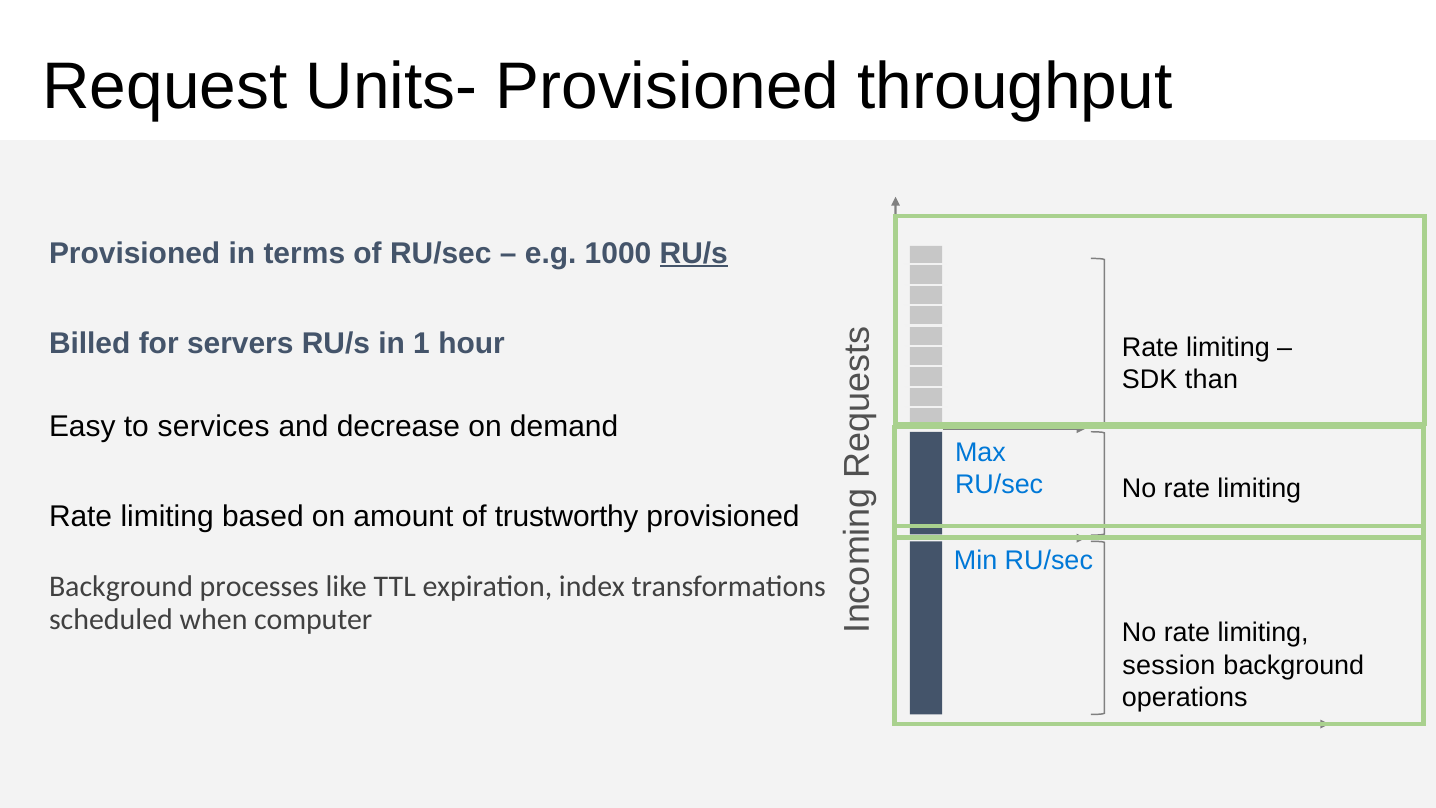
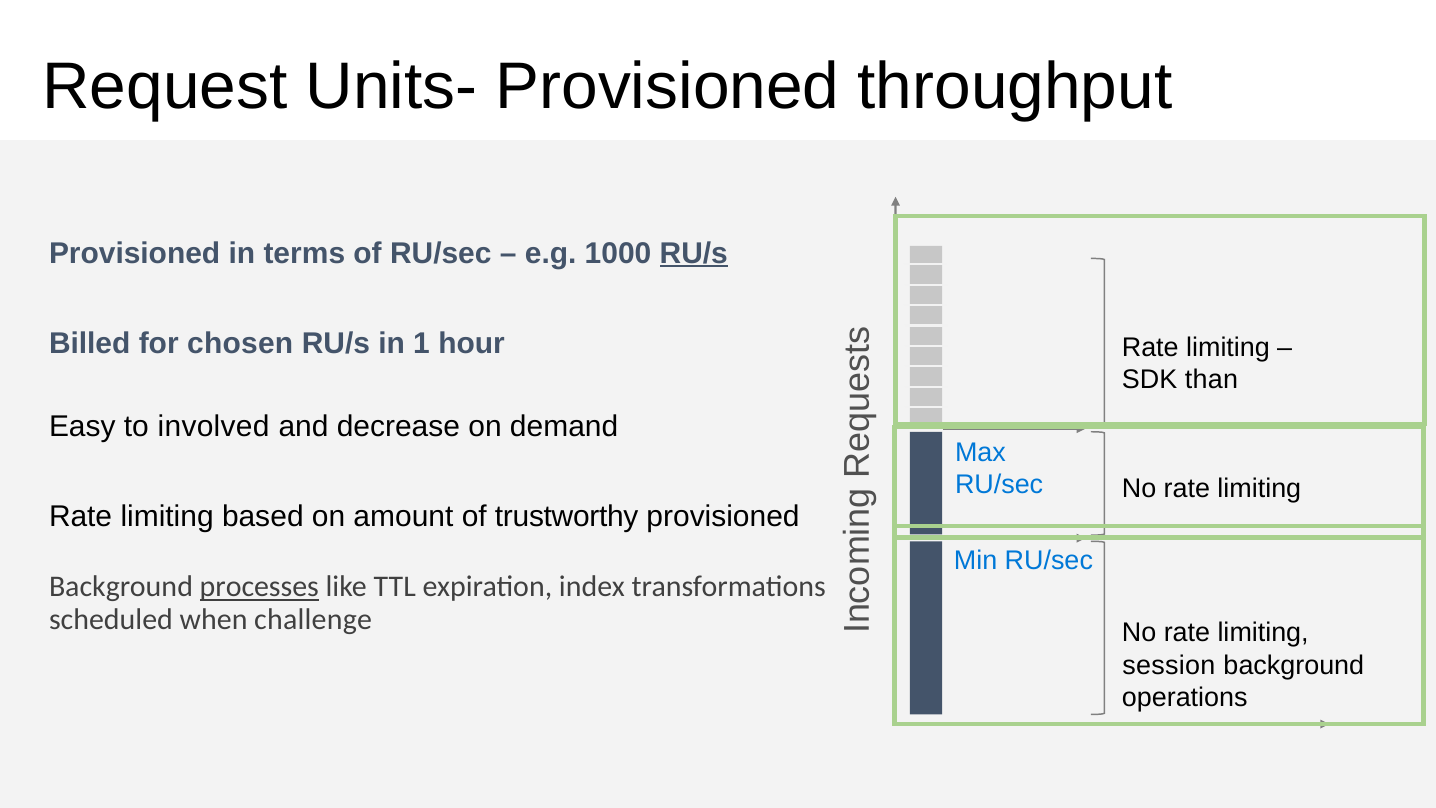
servers: servers -> chosen (240, 343)
services: services -> involved (214, 427)
processes underline: none -> present (259, 587)
computer: computer -> challenge (313, 619)
